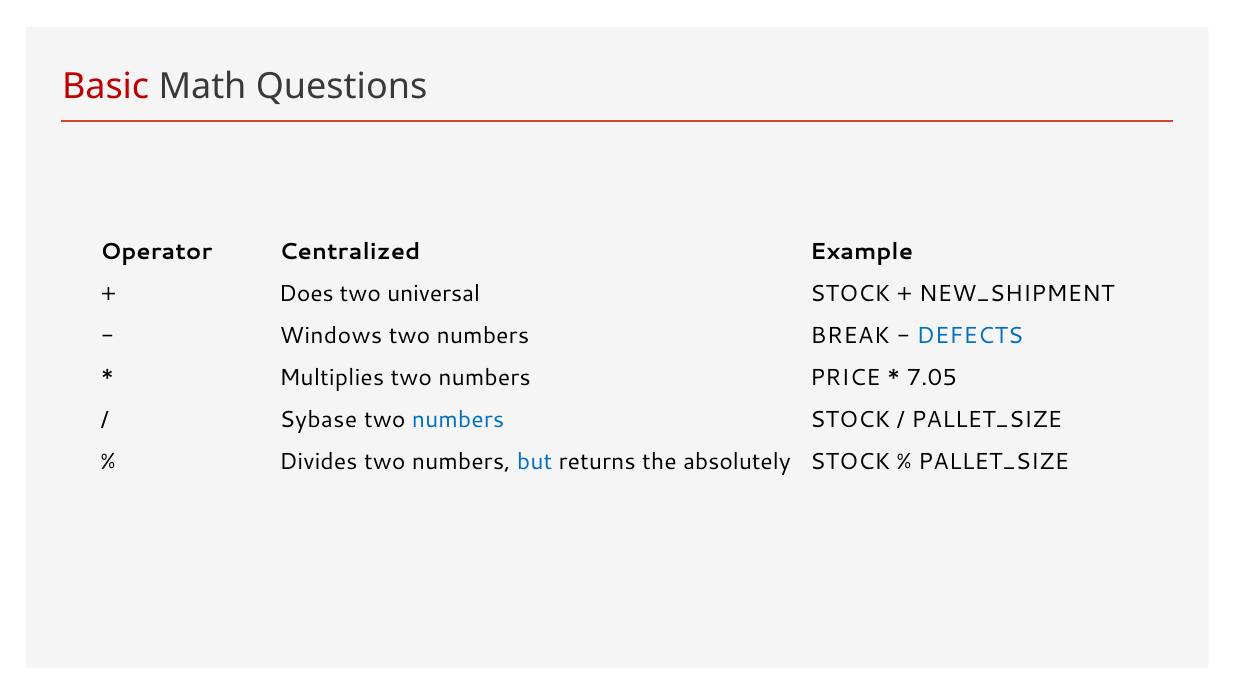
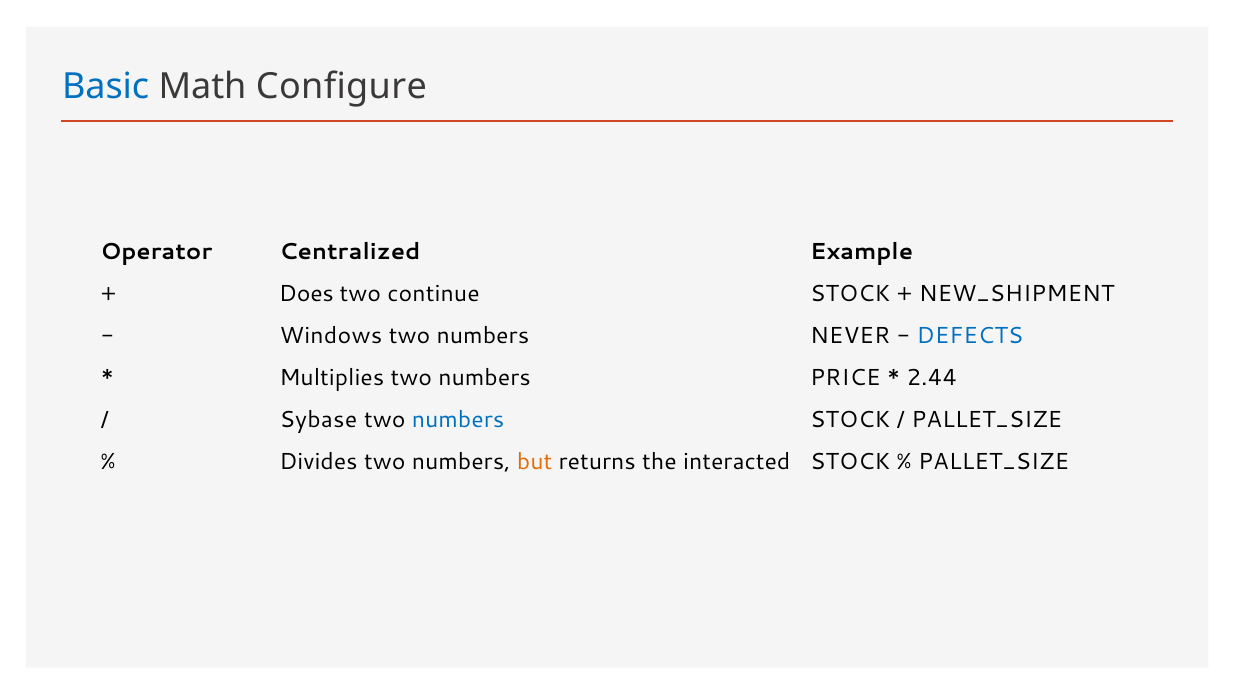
Basic colour: red -> blue (106, 86)
Questions: Questions -> Configure (341, 86)
universal: universal -> continue (433, 294)
BREAK: BREAK -> NEVER (850, 336)
7.05: 7.05 -> 2.44 (932, 378)
but colour: blue -> orange (535, 462)
absolutely: absolutely -> interacted (737, 462)
